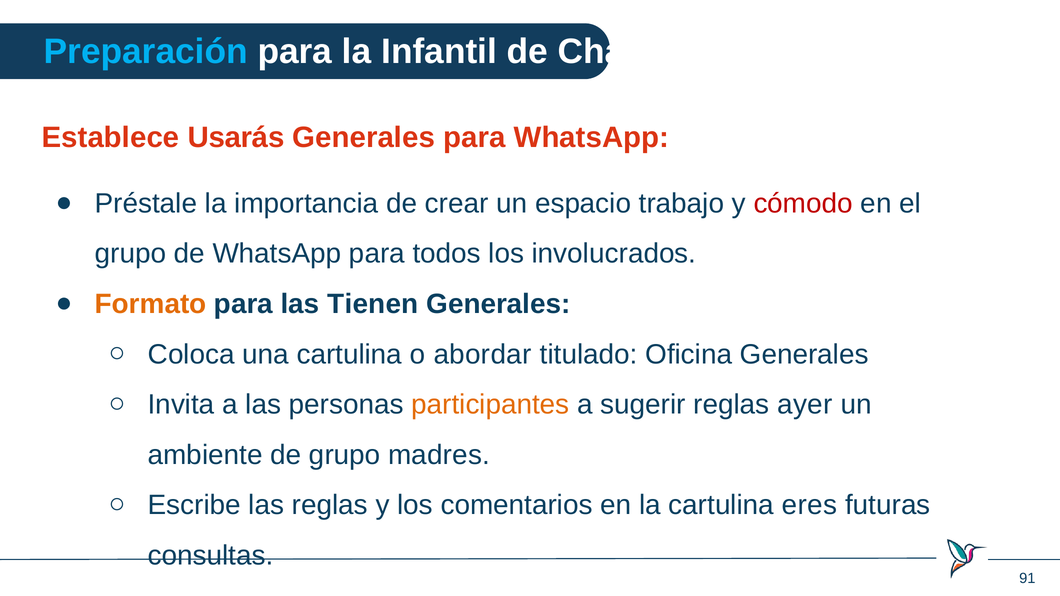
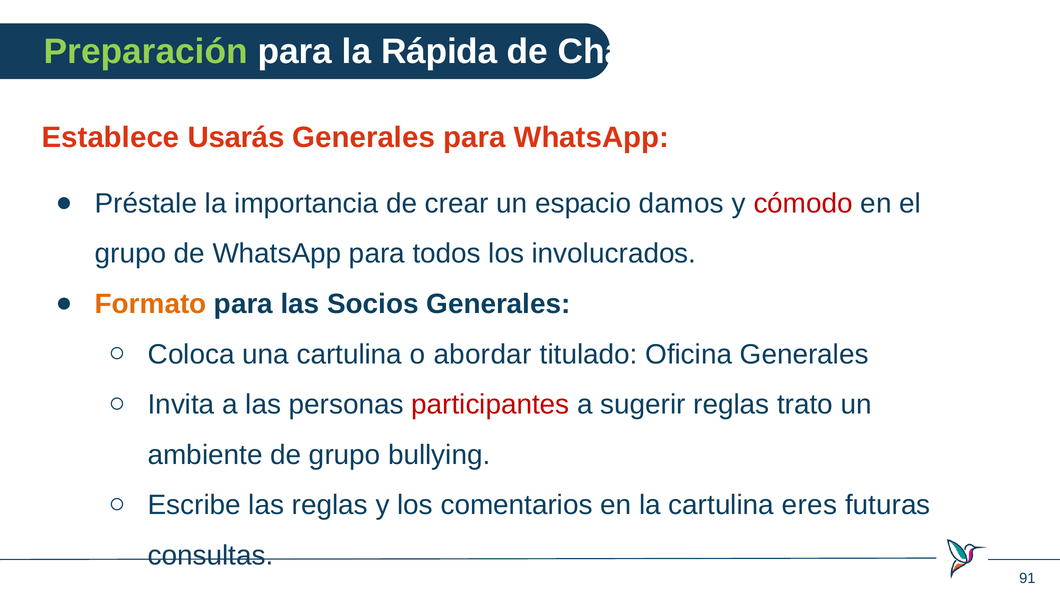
Preparación colour: light blue -> light green (146, 52)
Infantil: Infantil -> Rápida (439, 52)
trabajo: trabajo -> damos (681, 204)
Tienen: Tienen -> Socios (373, 304)
participantes colour: orange -> red (490, 405)
ayer: ayer -> trato (805, 405)
madres: madres -> bullying (439, 455)
